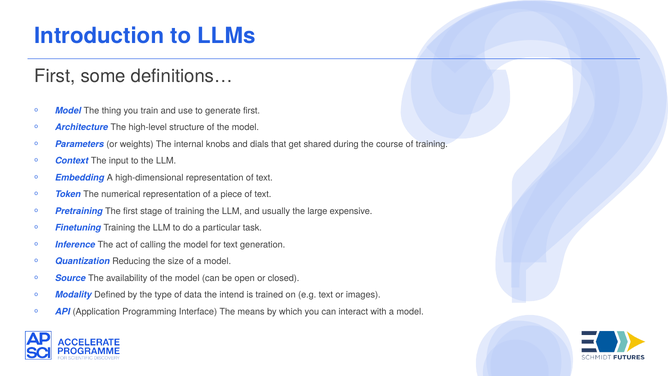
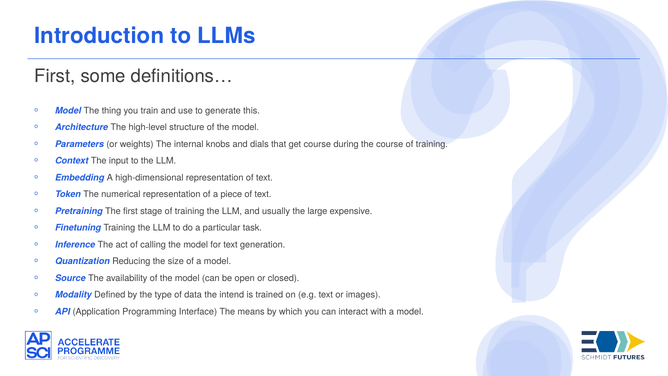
generate first: first -> this (252, 110)
get shared: shared -> course (317, 144)
